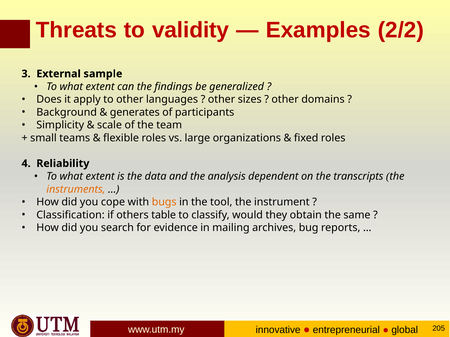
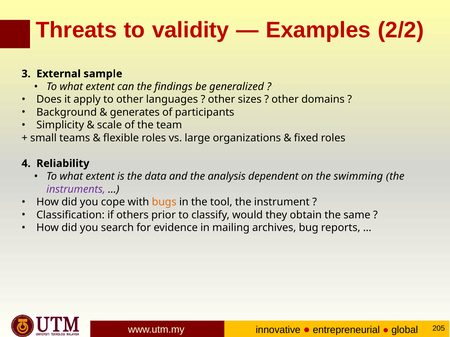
transcripts: transcripts -> swimming (358, 177)
instruments colour: orange -> purple (76, 189)
table: table -> prior (164, 215)
